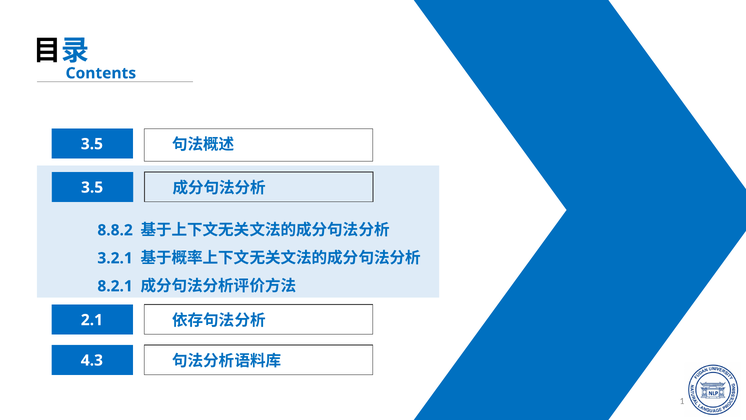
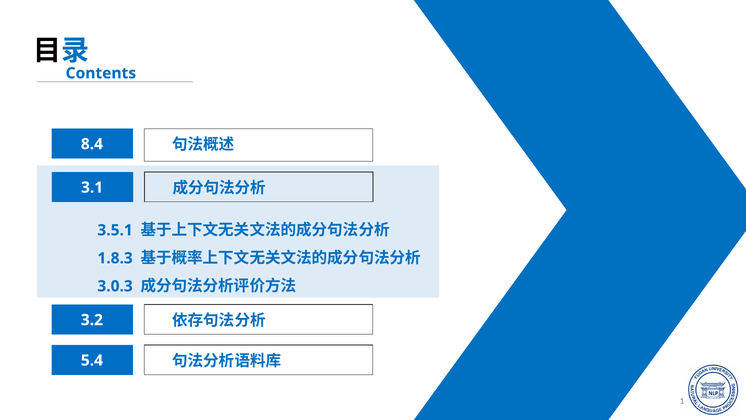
3.5: 3.5 -> 8.4 (92, 144)
3.5: 3.5 -> 3.1 (92, 187)
8.8.2: 8.8.2 -> 3.5.1 (115, 230)
3.2.1: 3.2.1 -> 1.8.3 (115, 258)
8.2.1: 8.2.1 -> 3.0.3 (115, 286)
2.1: 2.1 -> 3.2 (92, 320)
4.3: 4.3 -> 5.4 (92, 360)
